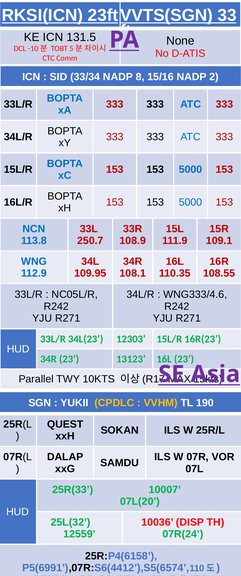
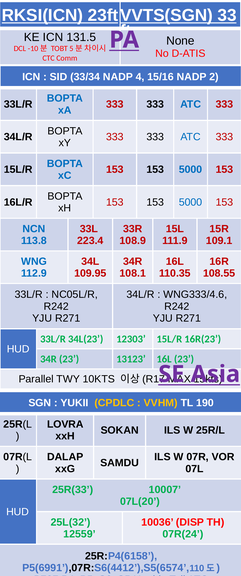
8: 8 -> 4 (140, 77)
250.7: 250.7 -> 223.4 (90, 241)
QUEST: QUEST -> LOVRA (65, 425)
